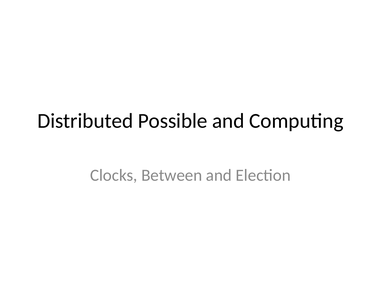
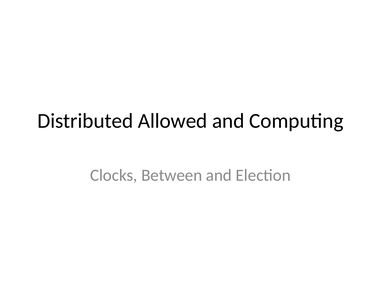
Possible: Possible -> Allowed (173, 121)
